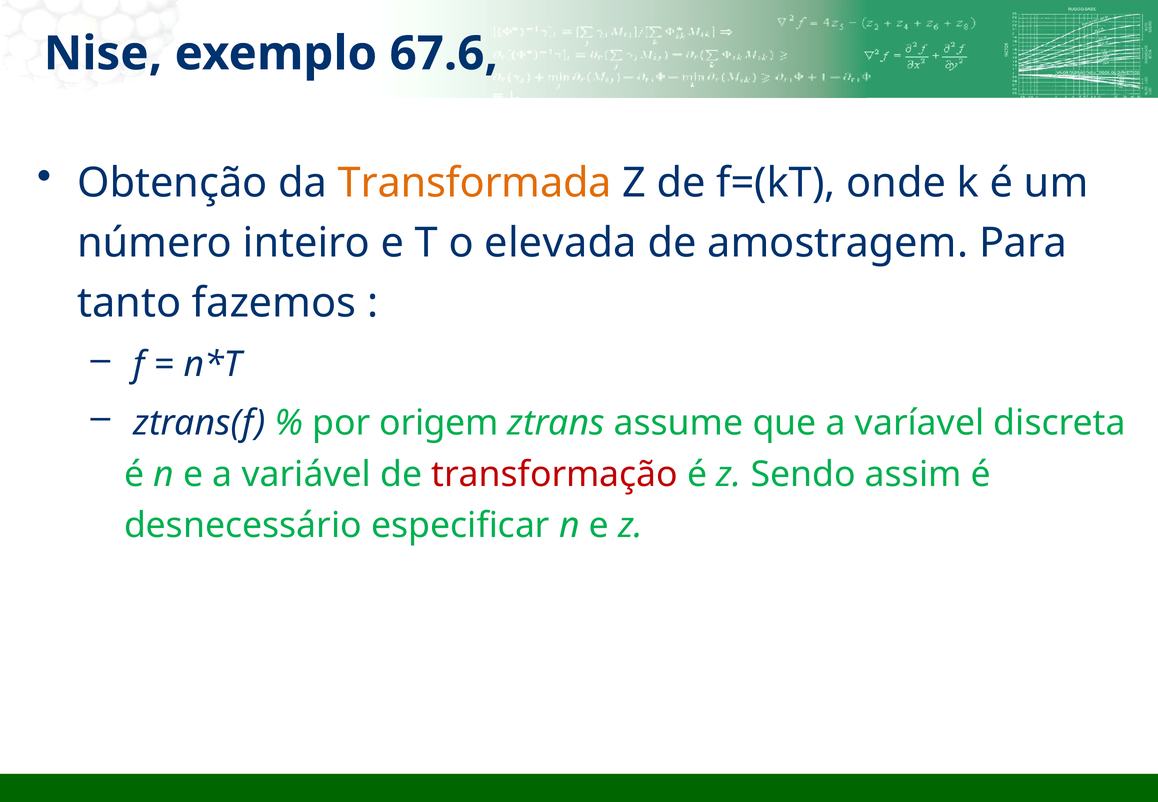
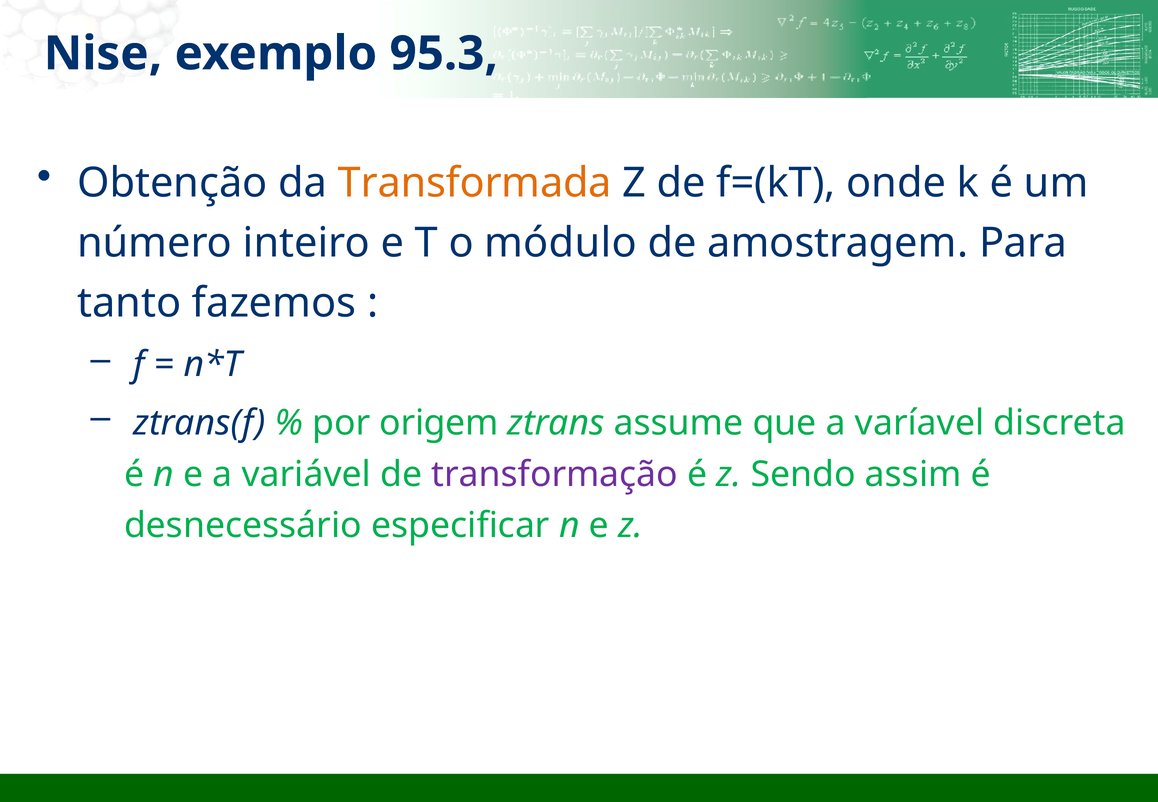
67.6: 67.6 -> 95.3 (444, 54)
elevada: elevada -> módulo (561, 243)
transformação colour: red -> purple (555, 474)
